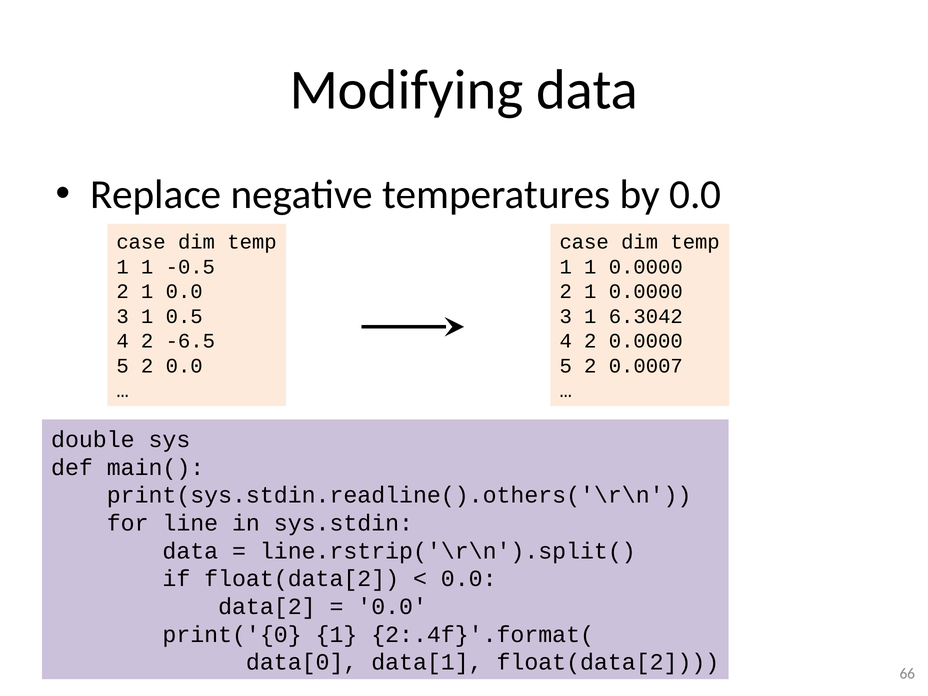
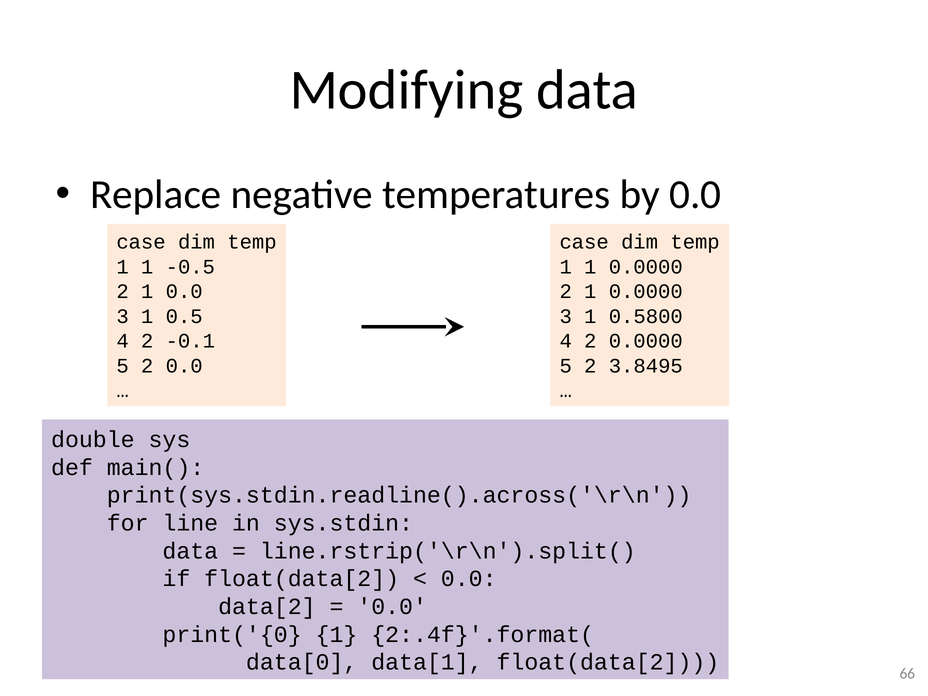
6.3042: 6.3042 -> 0.5800 (646, 316)
-6.5: -6.5 -> -0.1 (190, 341)
0.0007: 0.0007 -> 3.8495 (646, 366)
print(sys.stdin.readline().others('\r\n: print(sys.stdin.readline().others('\r\n -> print(sys.stdin.readline().across('\r\n (399, 495)
